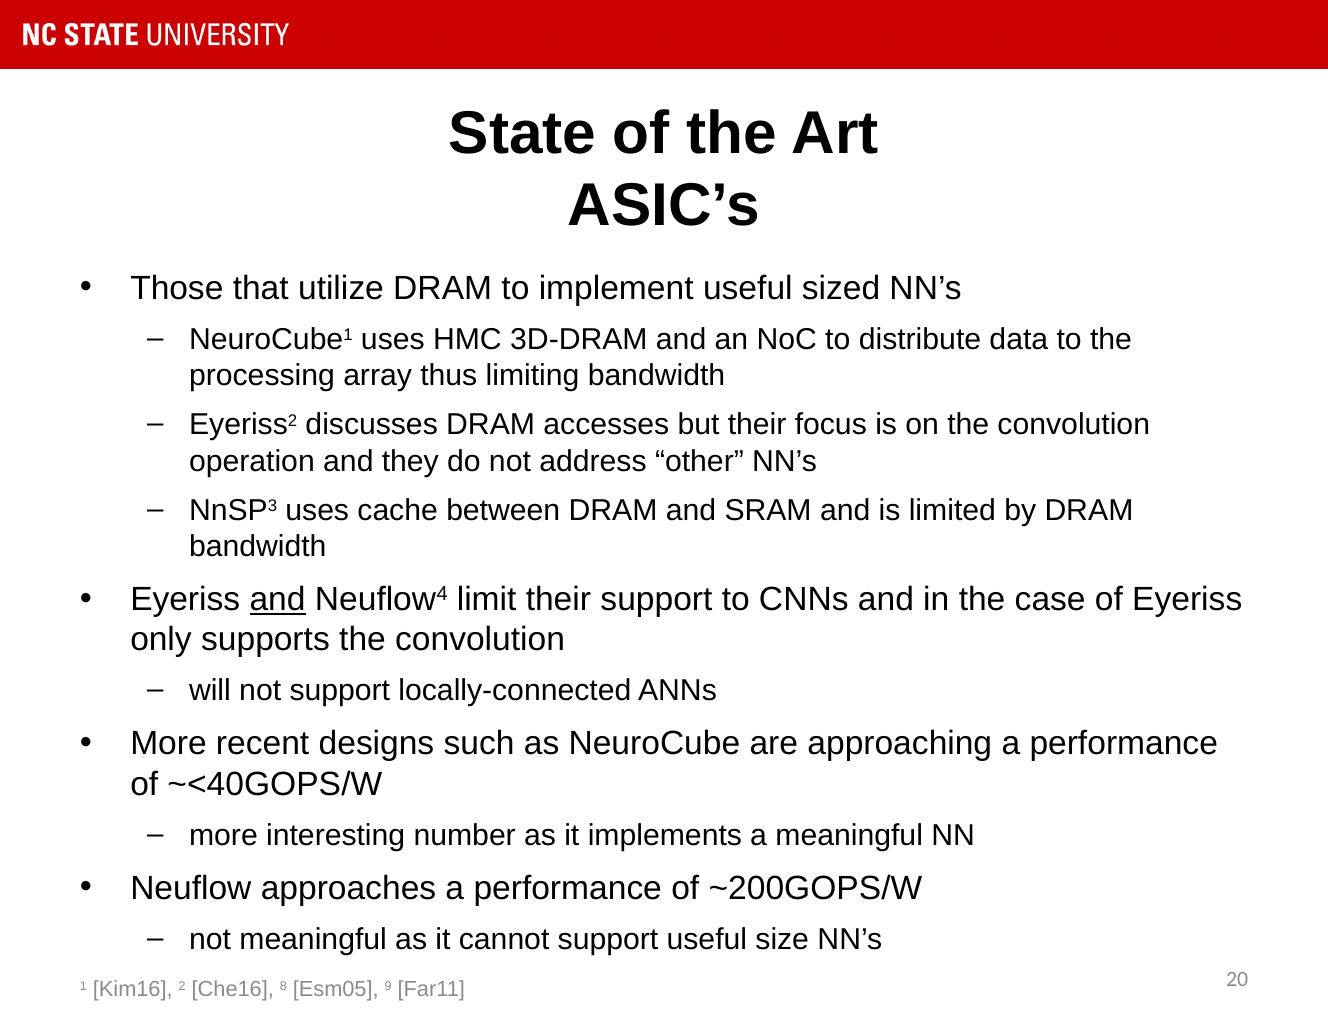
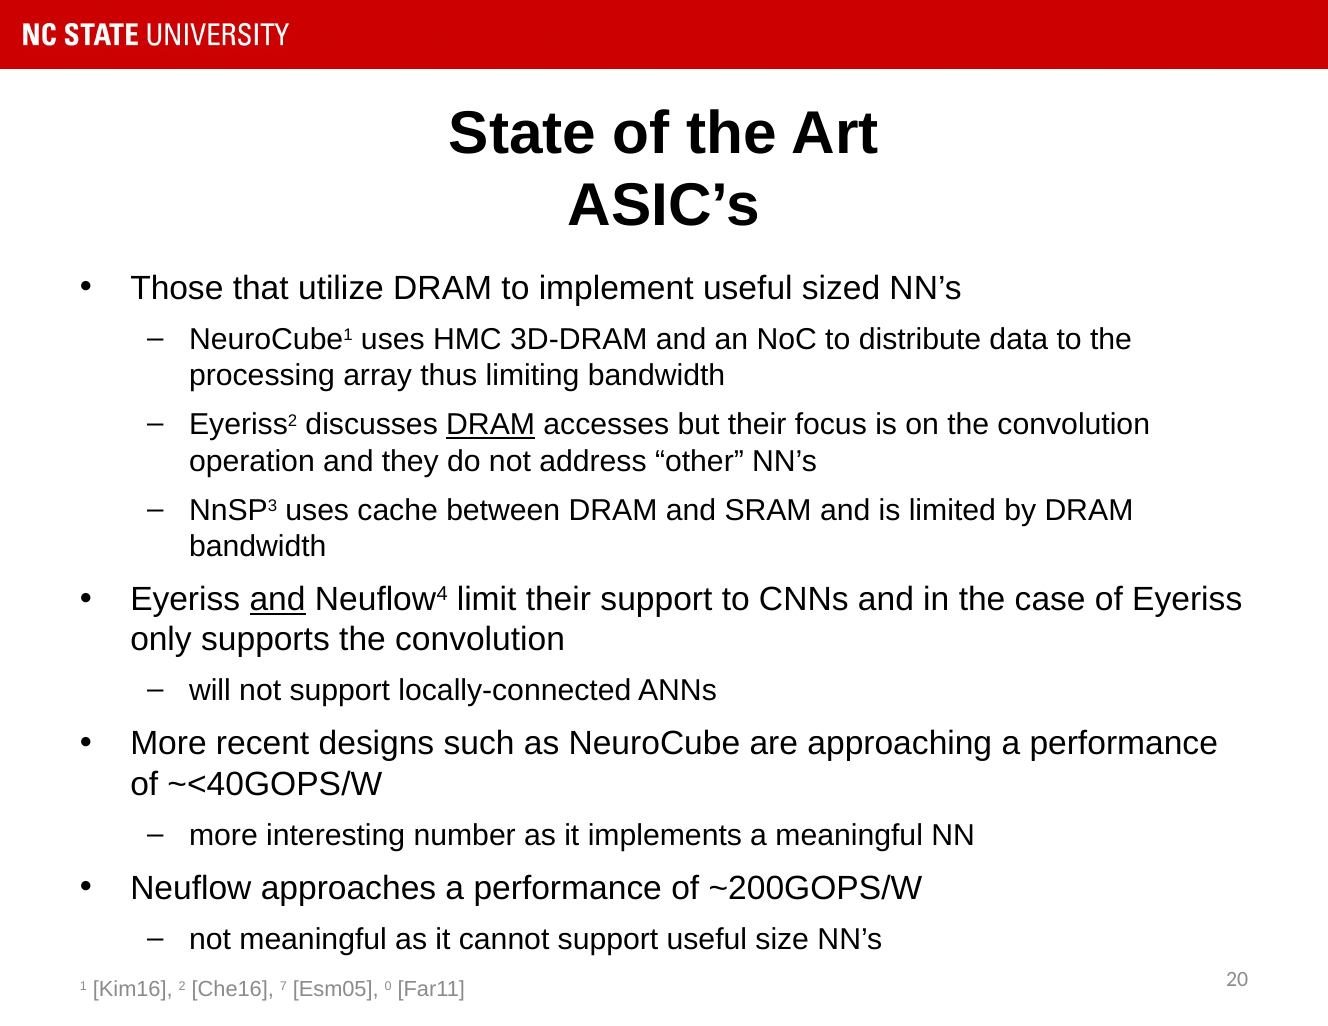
DRAM underline: none -> present (491, 425)
8: 8 -> 7 (283, 986)
9: 9 -> 0 (388, 986)
